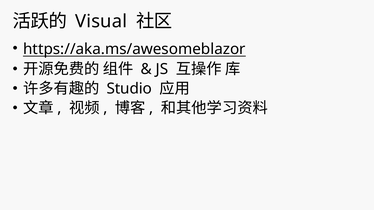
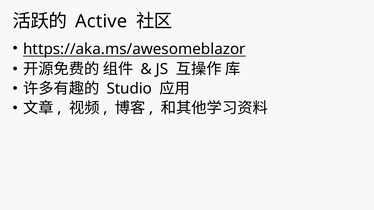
Visual: Visual -> Active (101, 21)
